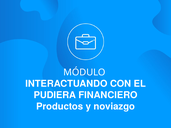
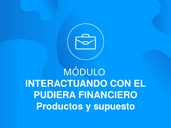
noviazgo: noviazgo -> supuesto (114, 107)
